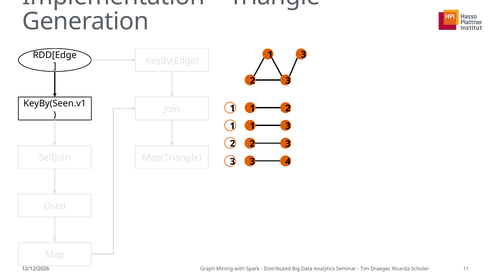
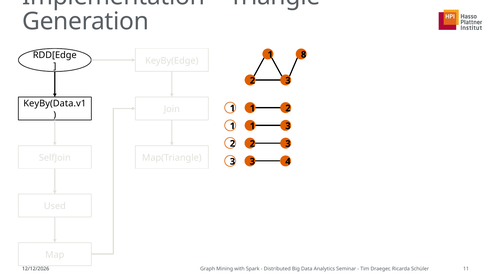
3: 3 -> 8 (304, 55)
KeyBy(Seen.v1: KeyBy(Seen.v1 -> KeyBy(Data.v1 (55, 104)
